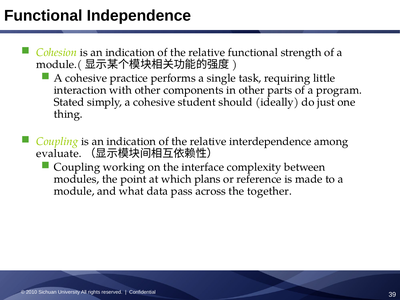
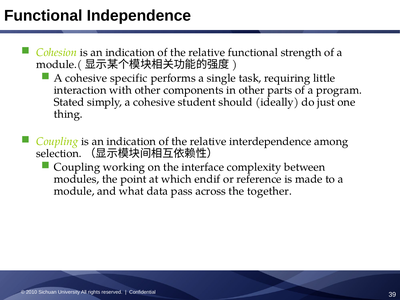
practice: practice -> specific (129, 78)
evaluate: evaluate -> selection (59, 153)
plans: plans -> endif (207, 179)
